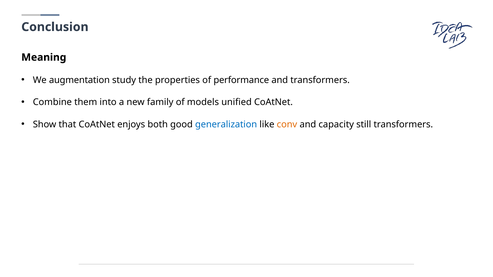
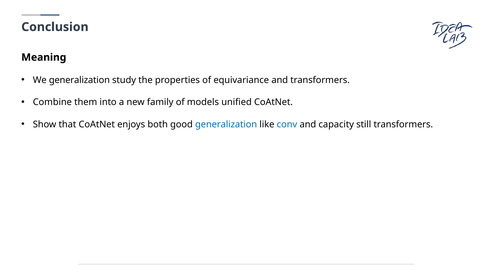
We augmentation: augmentation -> generalization (79, 80)
performance: performance -> equivariance (241, 80)
conv colour: orange -> blue (287, 124)
